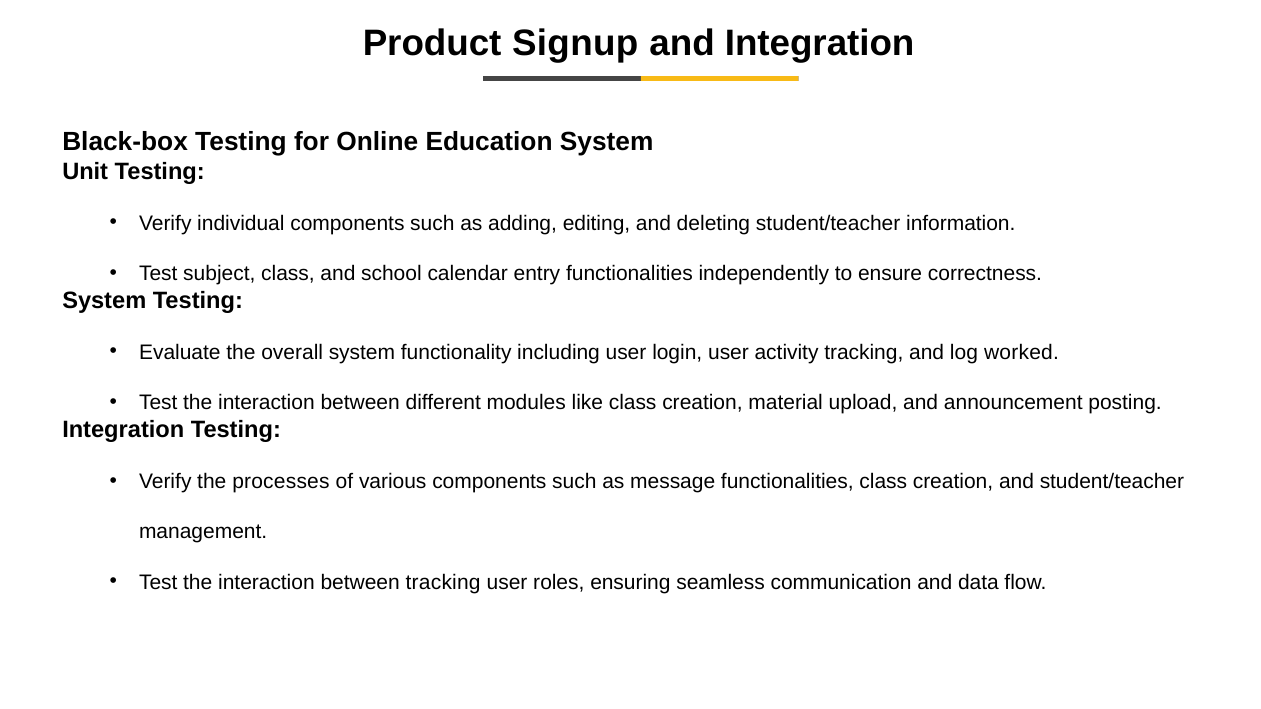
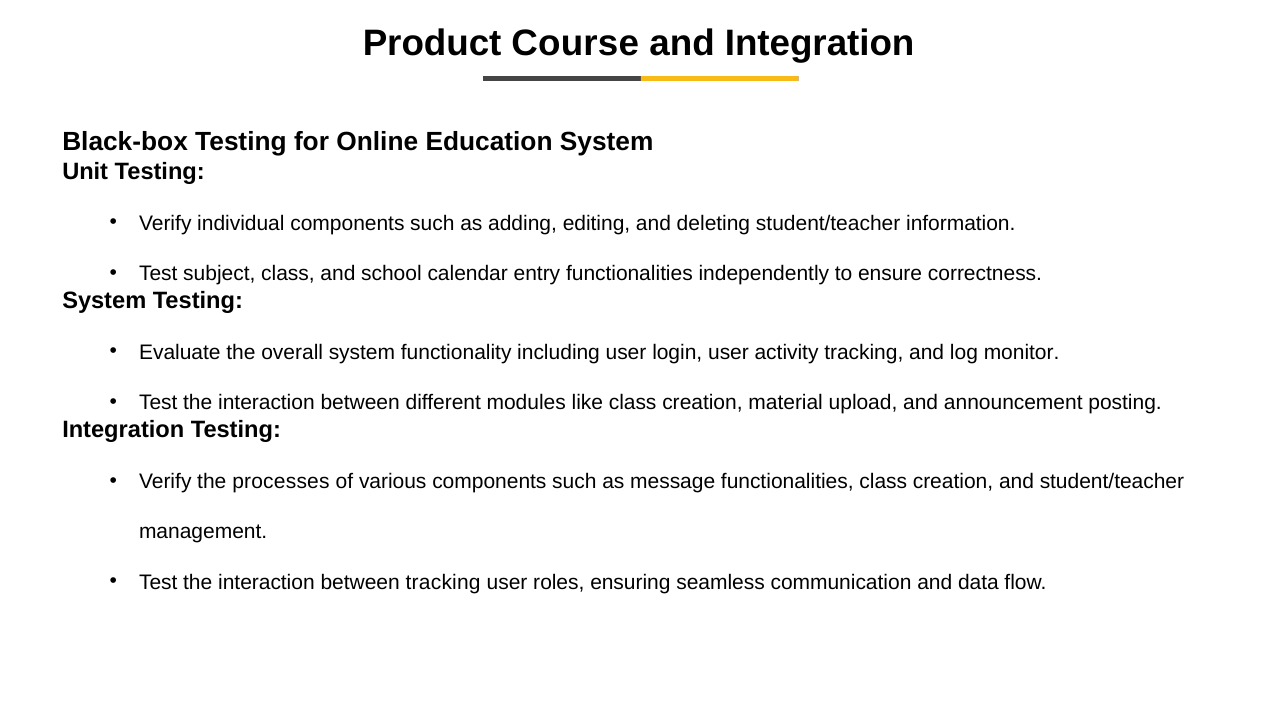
Signup: Signup -> Course (575, 43)
worked: worked -> monitor (1022, 352)
